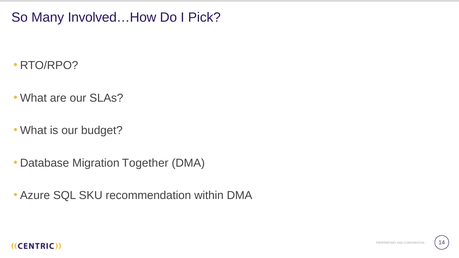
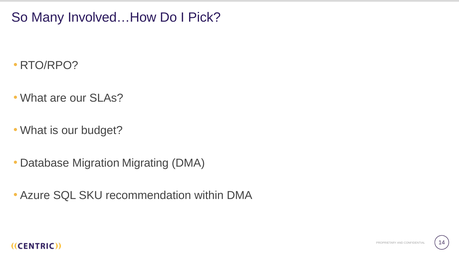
Together: Together -> Migrating (145, 163)
